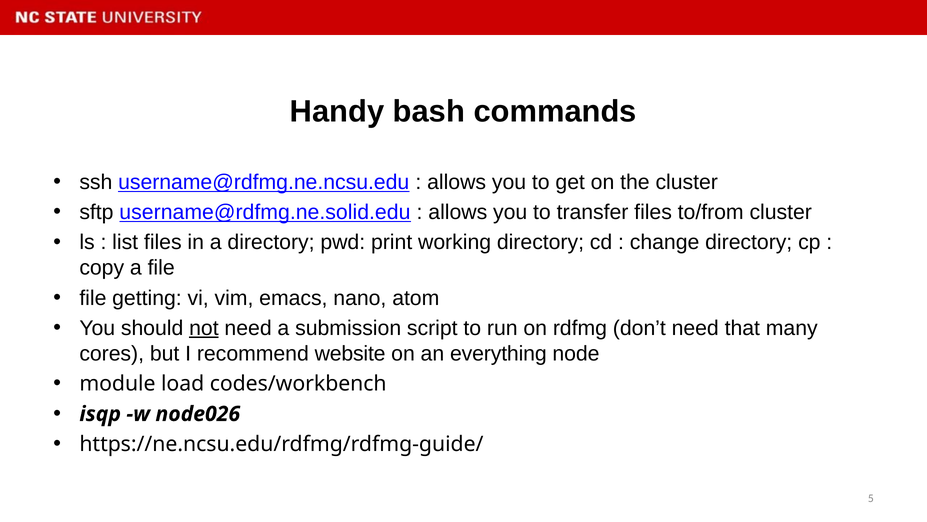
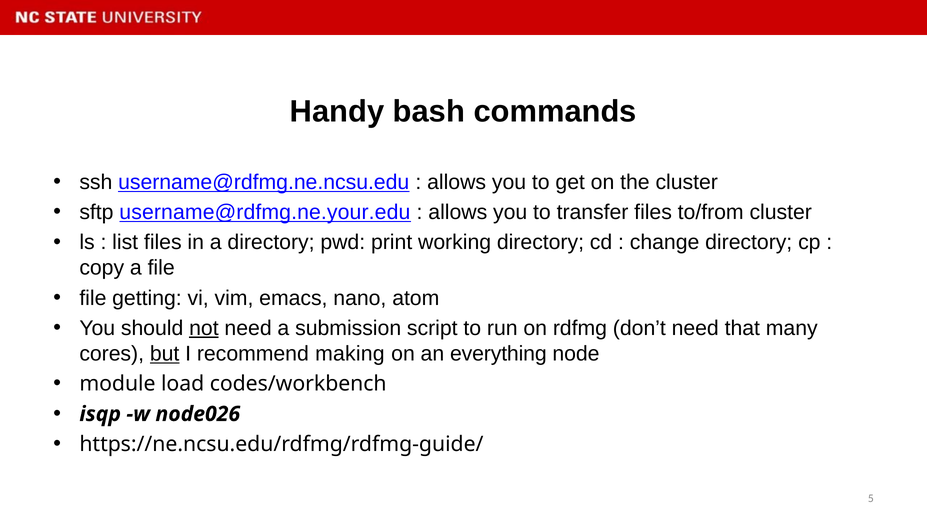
username@rdfmg.ne.solid.edu: username@rdfmg.ne.solid.edu -> username@rdfmg.ne.your.edu (265, 212)
but underline: none -> present (165, 353)
website: website -> making (350, 353)
